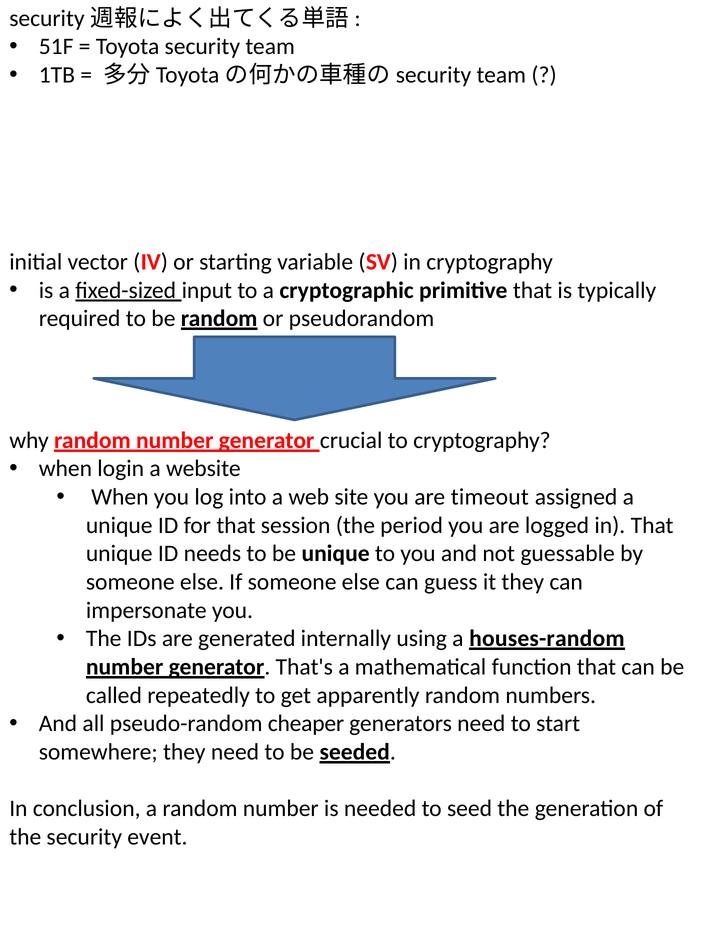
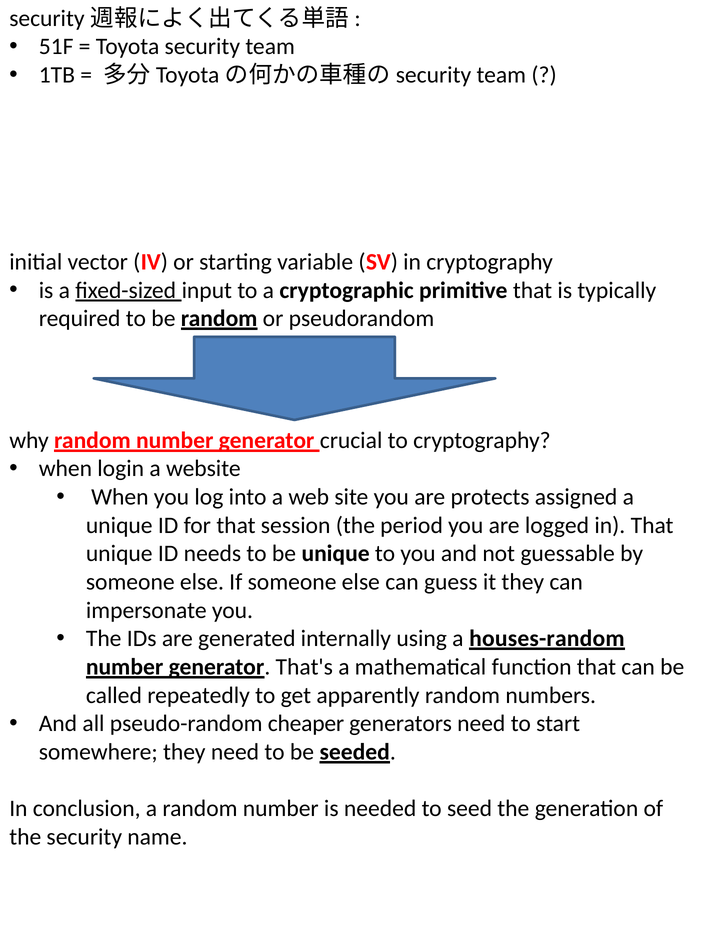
timeout: timeout -> protects (490, 497)
event: event -> name (157, 837)
